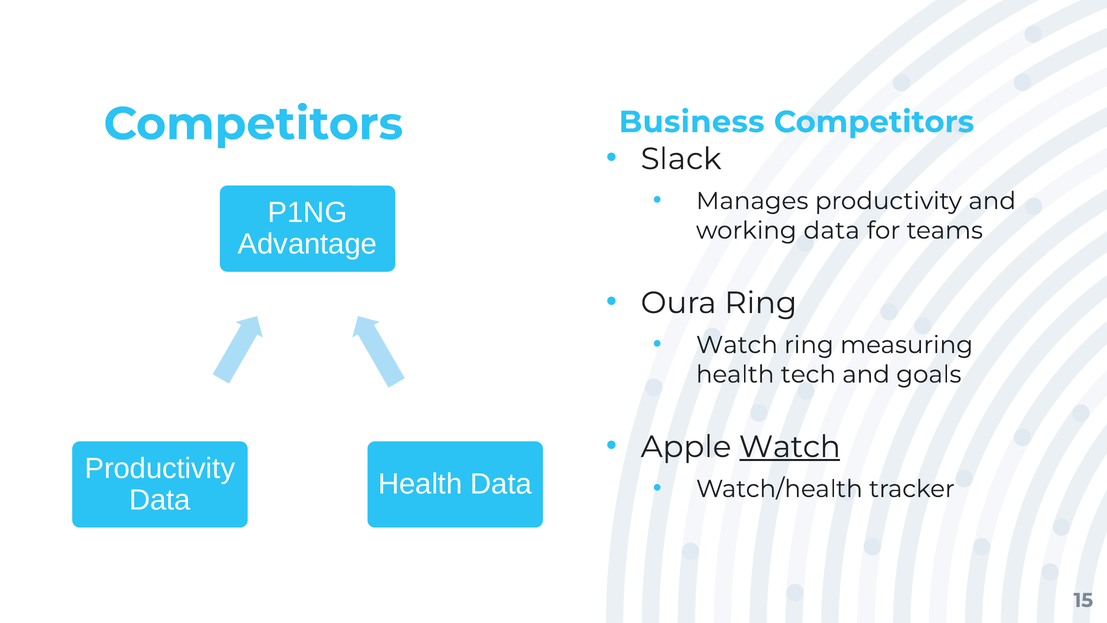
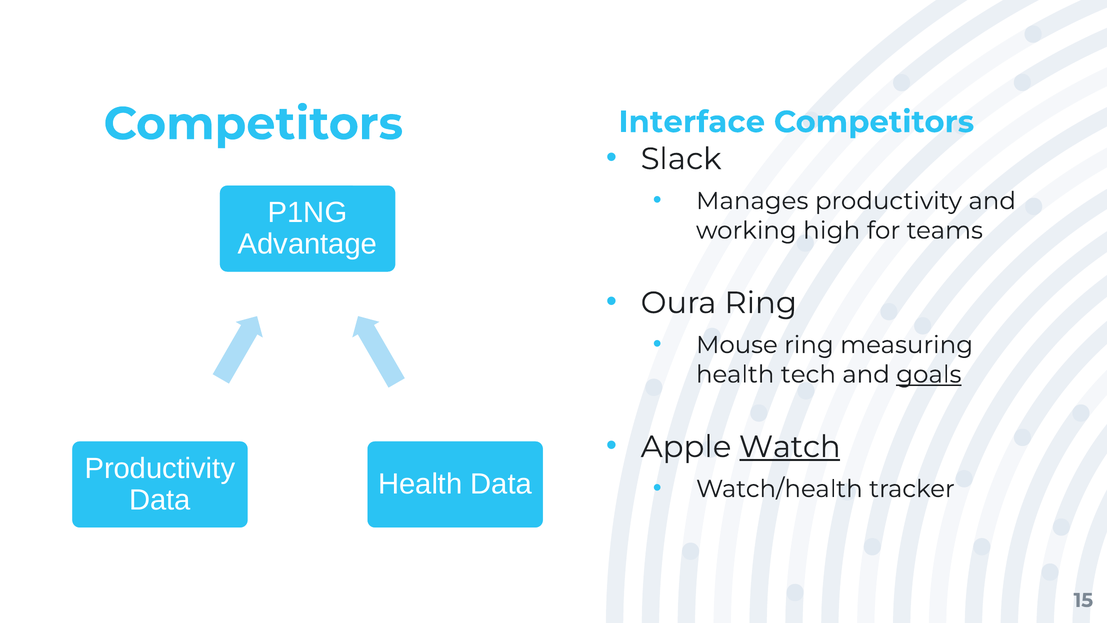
Business: Business -> Interface (692, 122)
working data: data -> high (832, 230)
Watch: Watch -> Mouse (737, 345)
goals underline: none -> present (929, 374)
